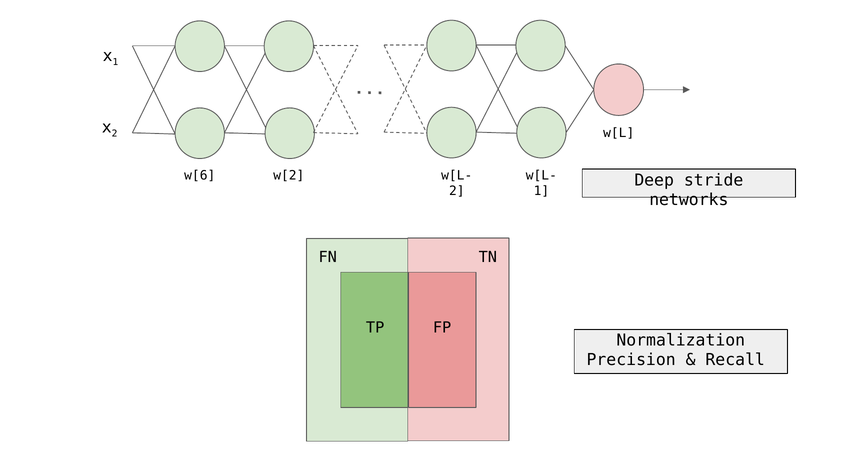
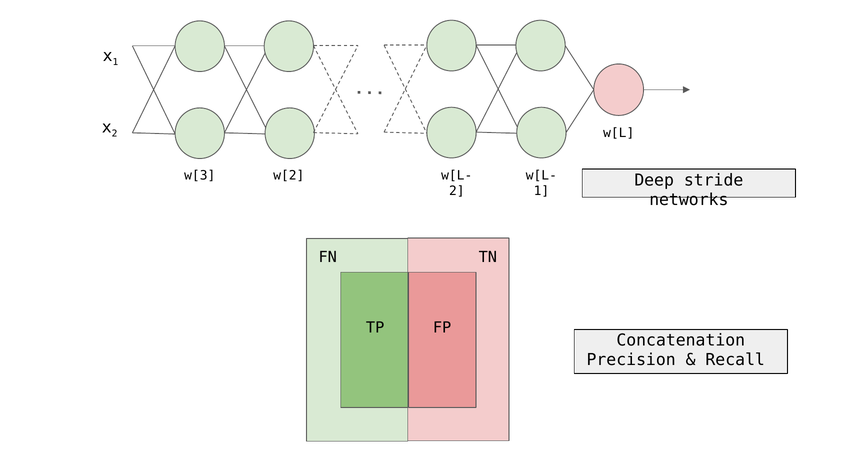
w[6: w[6 -> w[3 (200, 176)
Normalization: Normalization -> Concatenation (681, 341)
